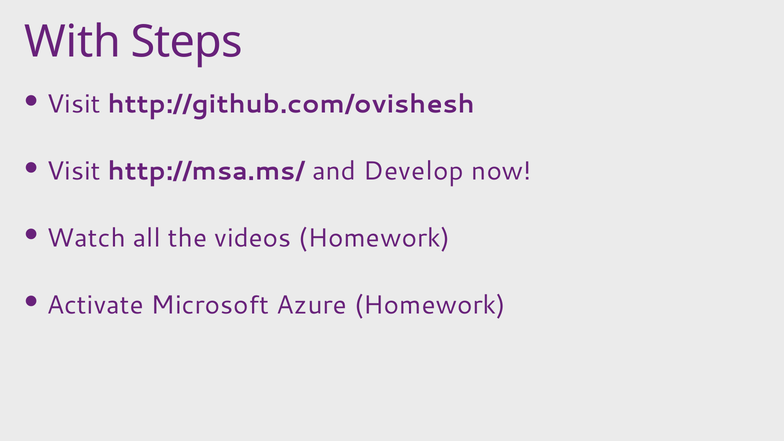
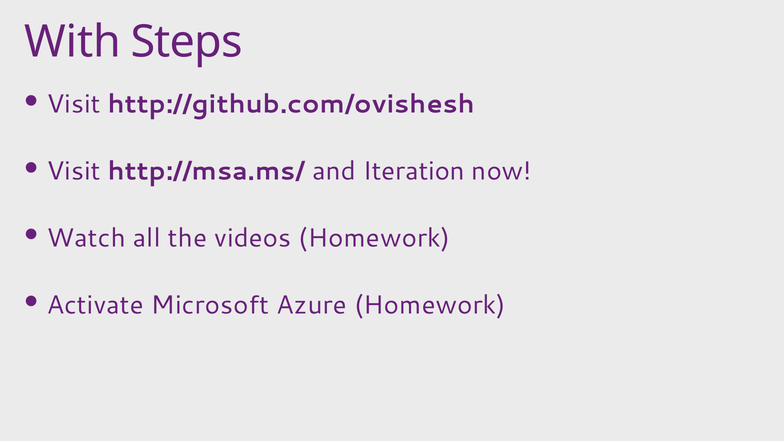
Develop: Develop -> Iteration (414, 171)
